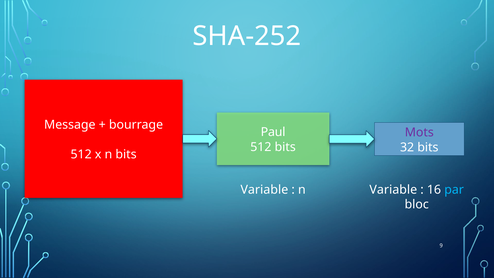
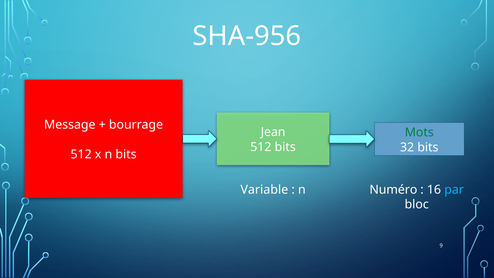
SHA-252: SHA-252 -> SHA-956 (247, 36)
Paul: Paul -> Jean (273, 132)
Mots colour: purple -> green (419, 132)
Variable: Variable -> Numéro (393, 190)
